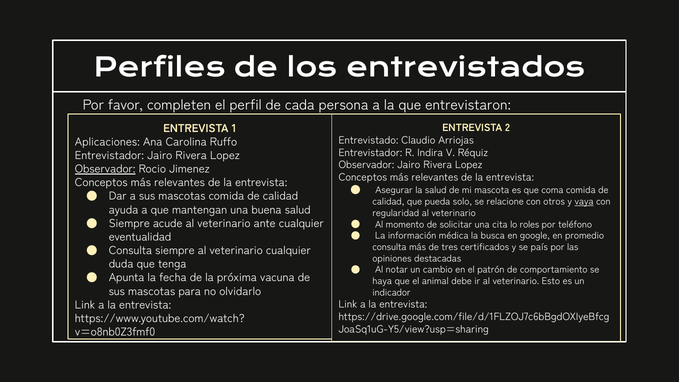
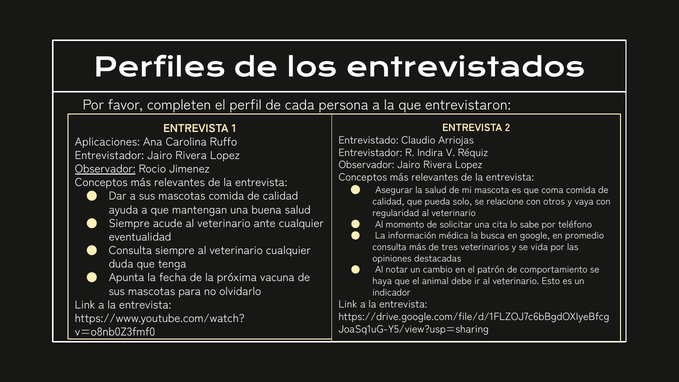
vaya underline: present -> none (584, 202)
roles: roles -> sabe (529, 224)
certificados: certificados -> veterinarios (485, 247)
país: país -> vida (539, 247)
